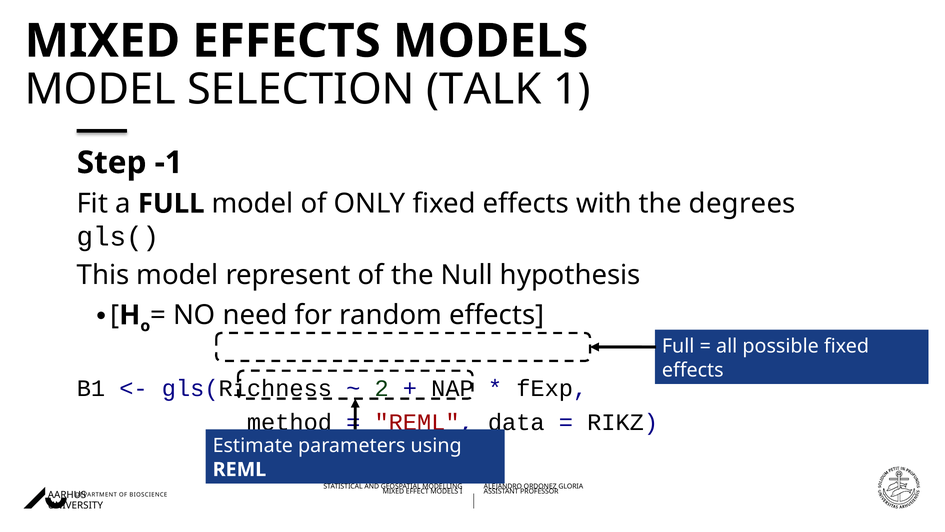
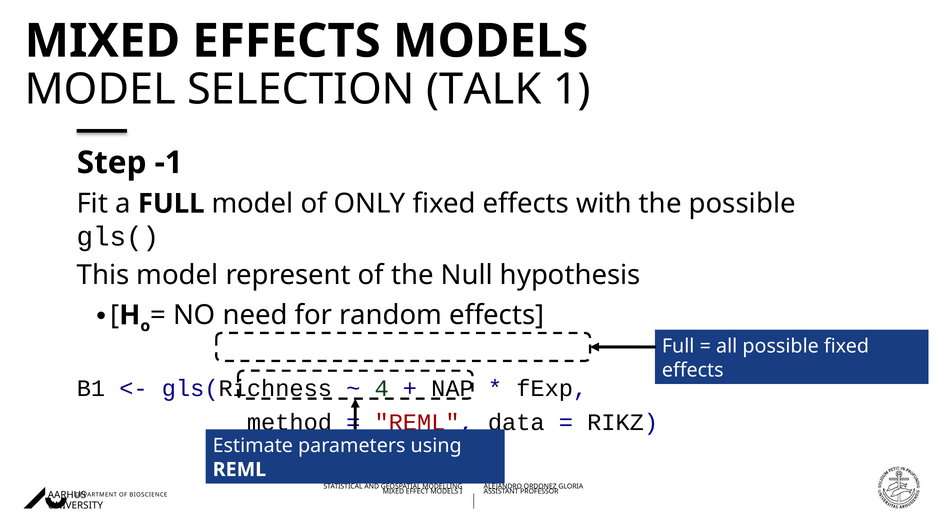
the degrees: degrees -> possible (742, 203)
2: 2 -> 4 (382, 388)
